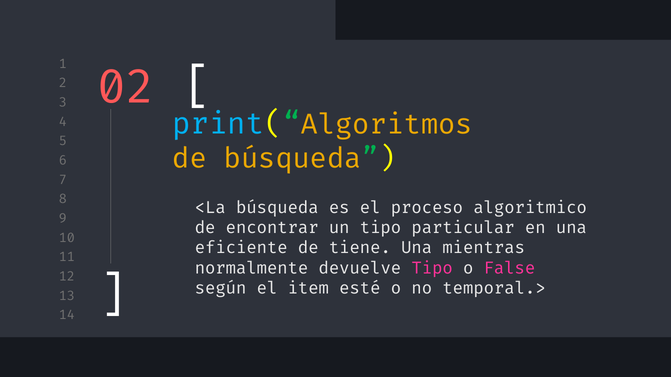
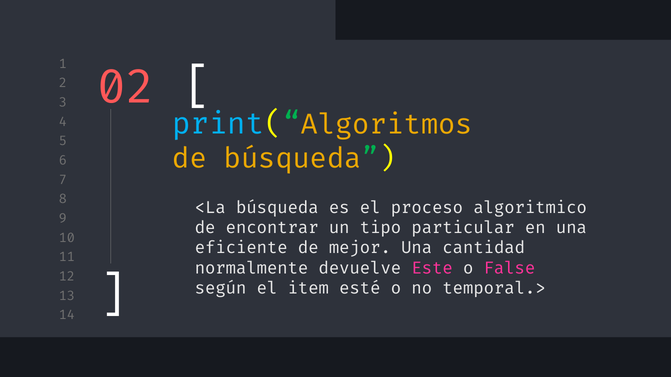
tiene: tiene -> mejor (360, 248)
mientras: mientras -> cantidad (484, 248)
devuelve Tipo: Tipo -> Este (432, 268)
